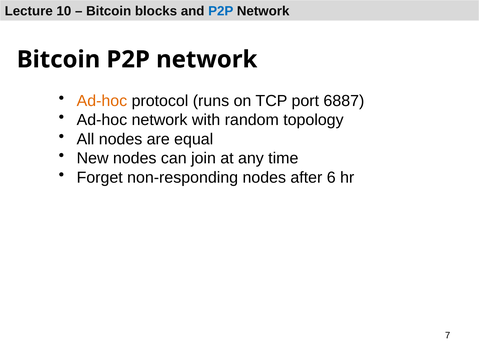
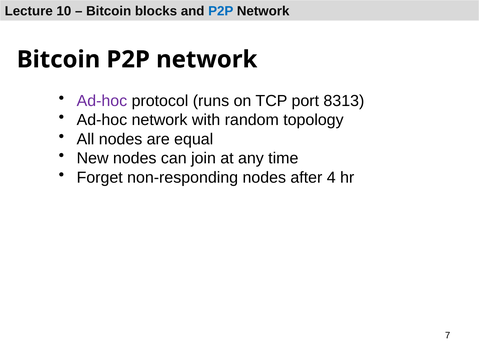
Ad-hoc colour: orange -> purple (102, 101)
6887: 6887 -> 8313 (344, 101)
6: 6 -> 4 (331, 178)
